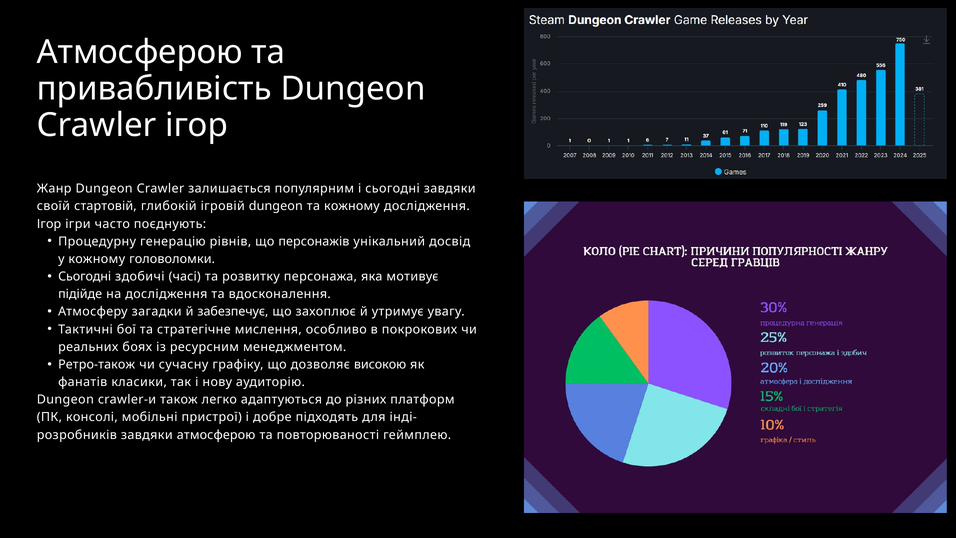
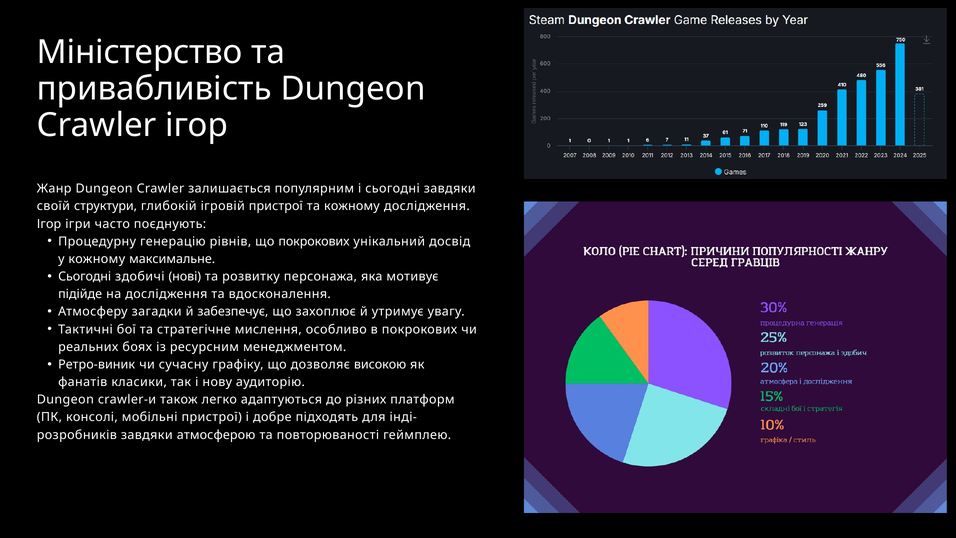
Атмосферою: Атмосферою -> Міністерство (140, 52)
стартовій: стартовій -> структури (106, 206)
ігровій dungeon: dungeon -> пристрої (276, 206)
що персонажів: персонажів -> покрокових (314, 241)
головоломки: головоломки -> максимальне (172, 259)
часі: часі -> нові (185, 276)
Ретро-також: Ретро-також -> Ретро-виник (97, 364)
